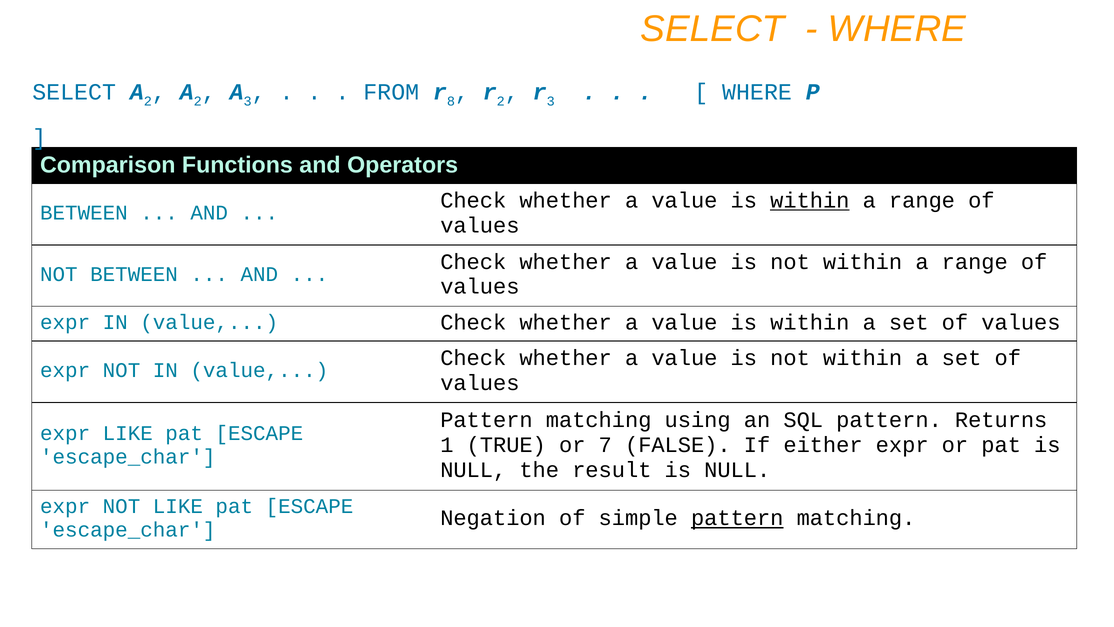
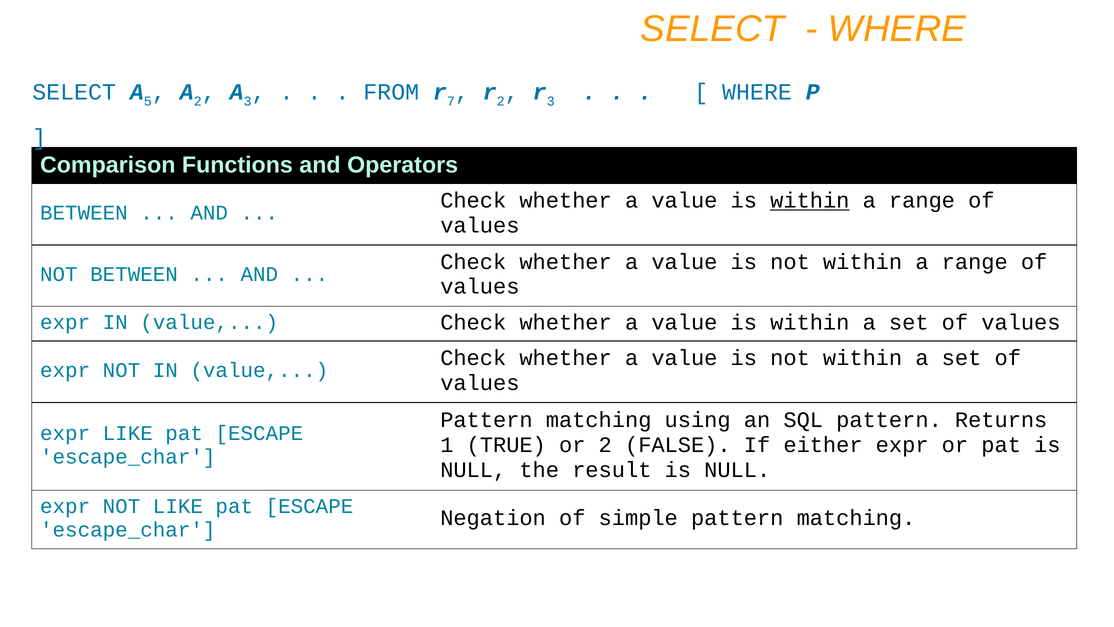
SELECT A 2: 2 -> 5 (148, 101)
8: 8 -> 7 (451, 101)
or 7: 7 -> 2 (605, 445)
pattern underline: present -> none (737, 518)
